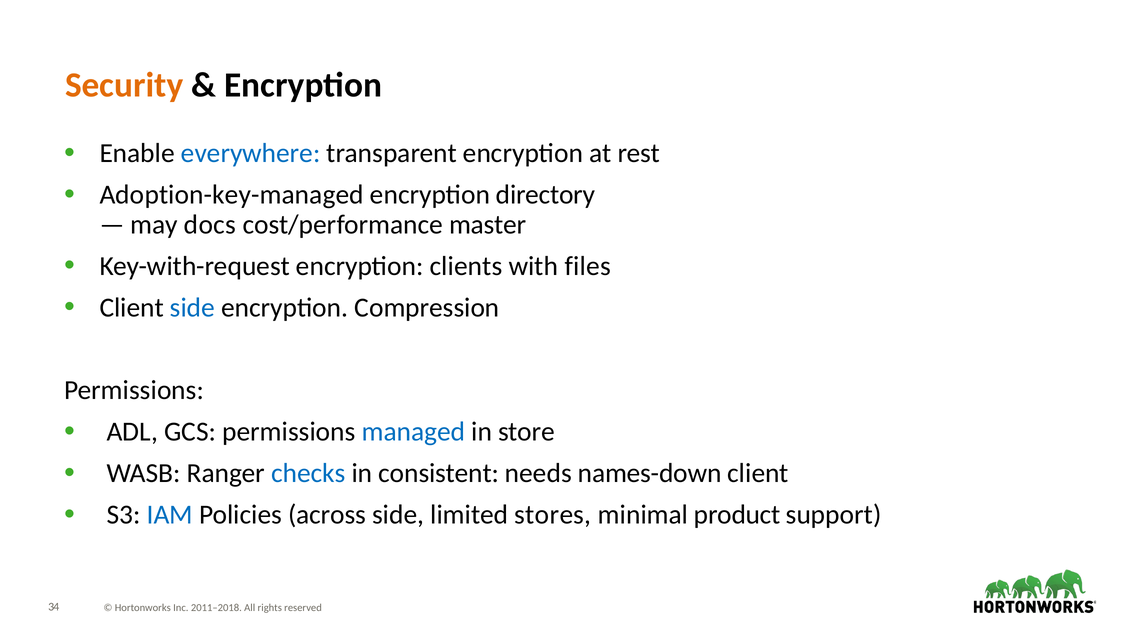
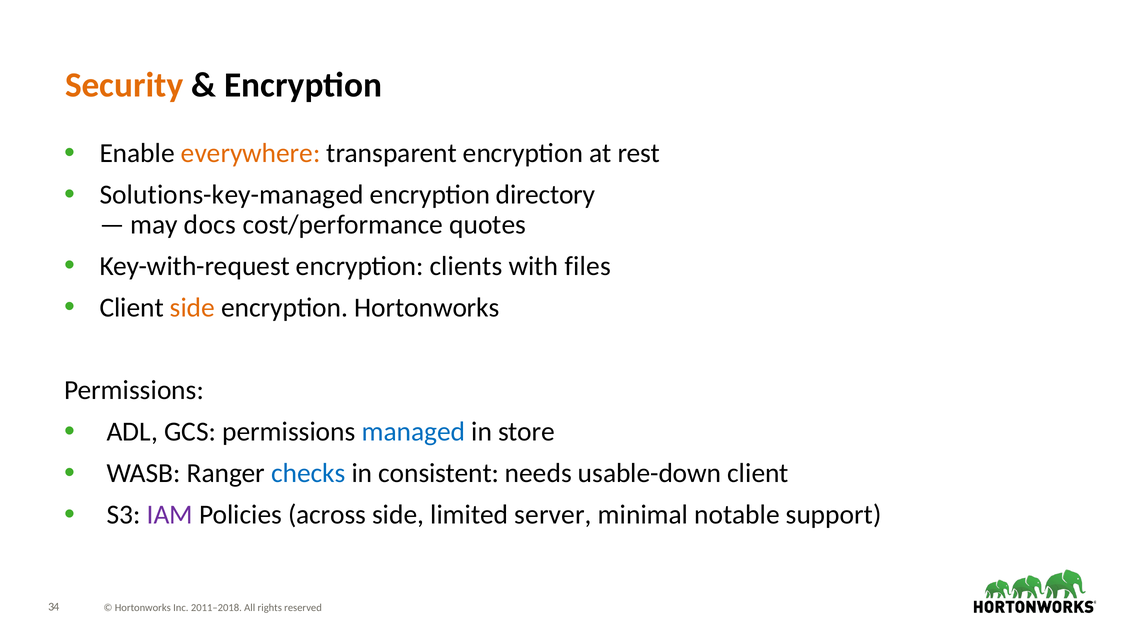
everywhere colour: blue -> orange (251, 153)
Adoption-key-managed: Adoption-key-managed -> Solutions-key-managed (232, 195)
master: master -> quotes (488, 225)
side colour: blue -> orange (192, 308)
encryption Compression: Compression -> Hortonworks (427, 308)
names-down: names-down -> usable-down (650, 473)
IAM colour: blue -> purple (170, 515)
stores: stores -> server (553, 515)
product: product -> notable (737, 515)
